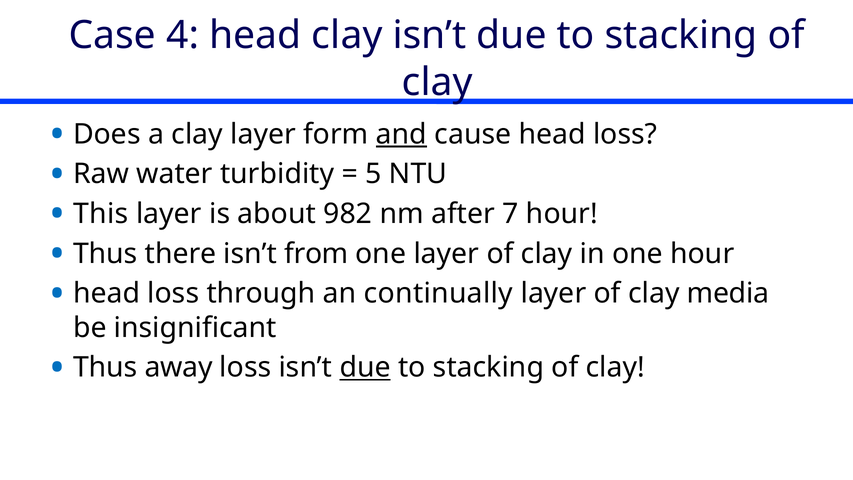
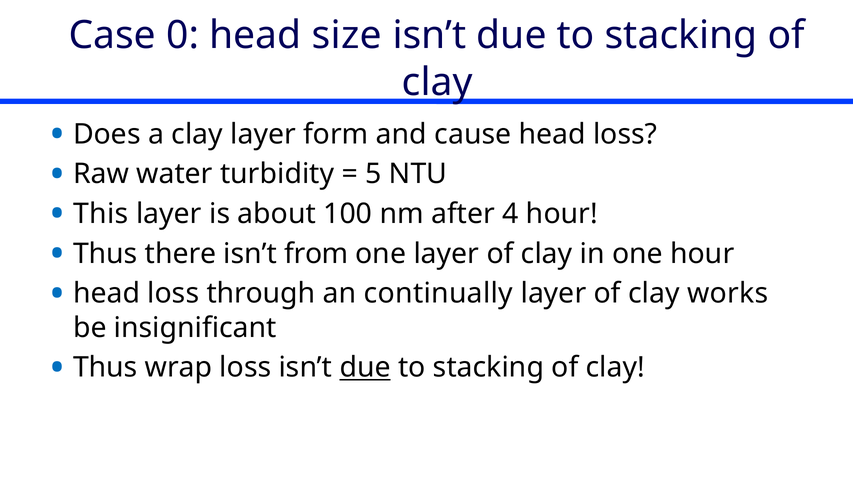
4: 4 -> 0 (183, 35)
head clay: clay -> size (347, 35)
and underline: present -> none (401, 134)
982: 982 -> 100 (348, 214)
7: 7 -> 4 (510, 214)
media: media -> works (728, 293)
away: away -> wrap (179, 367)
